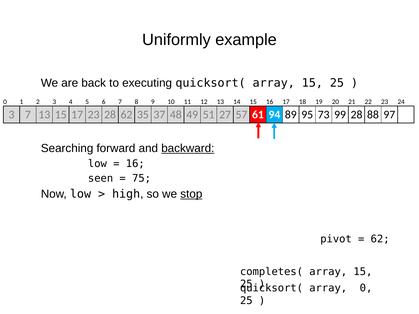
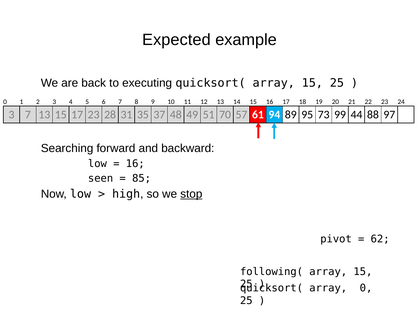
Uniformly: Uniformly -> Expected (176, 40)
28 62: 62 -> 31 (126, 115)
27: 27 -> 70 (225, 115)
99 28: 28 -> 44 (357, 115)
backward underline: present -> none (188, 148)
75: 75 -> 85 (142, 178)
completes(: completes( -> following( (272, 272)
